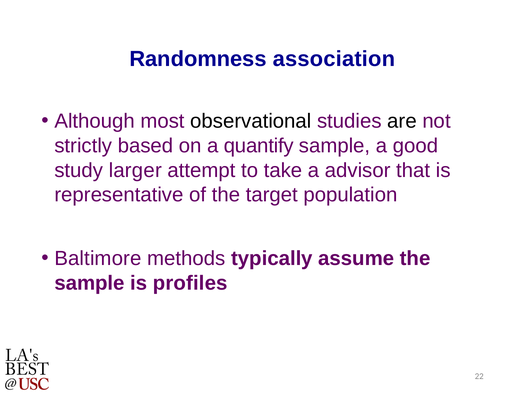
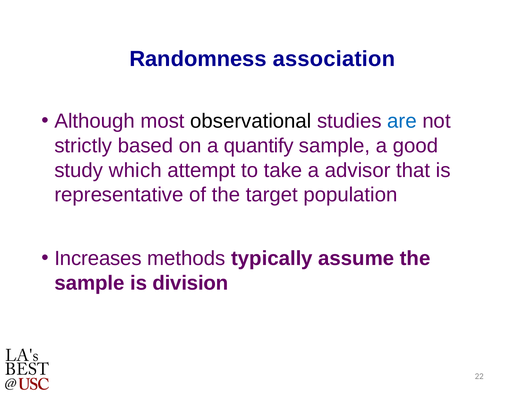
are colour: black -> blue (402, 121)
larger: larger -> which (135, 170)
Baltimore: Baltimore -> Increases (98, 258)
profiles: profiles -> division (190, 283)
